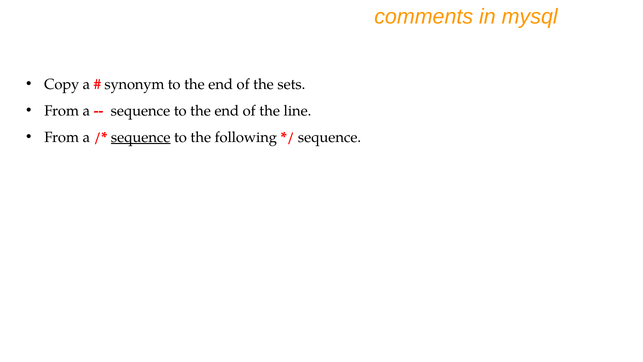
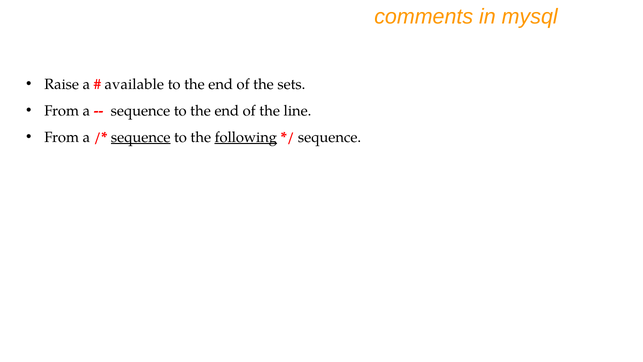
Copy: Copy -> Raise (62, 84)
synonym: synonym -> available (134, 84)
following underline: none -> present (246, 137)
